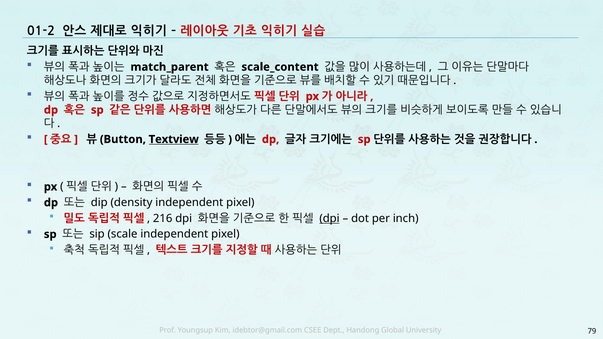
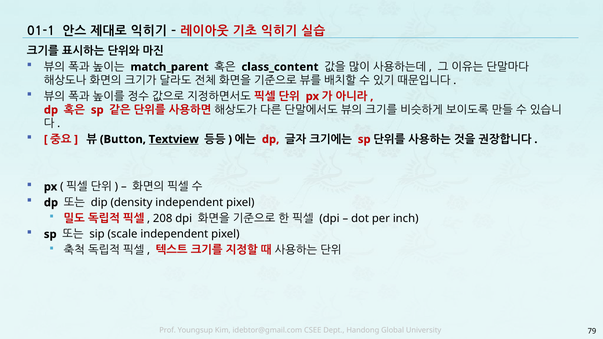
01-2: 01-2 -> 01-1 (41, 31)
scale_content: scale_content -> class_content (280, 67)
216: 216 -> 208 (163, 219)
dpi underline: present -> none (330, 219)
